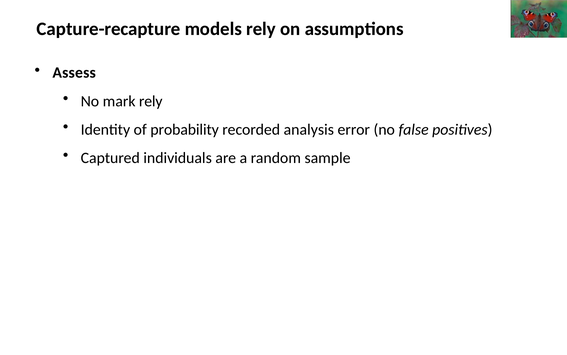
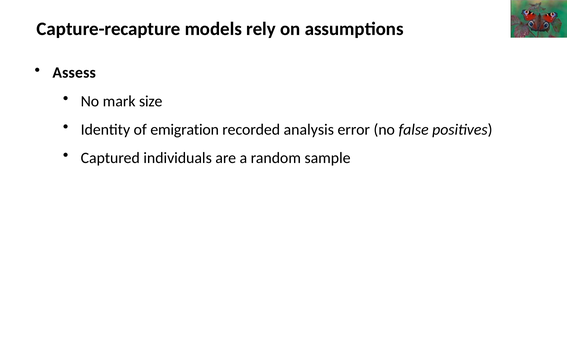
mark rely: rely -> size (151, 101)
probability: probability -> emigration (185, 129)
